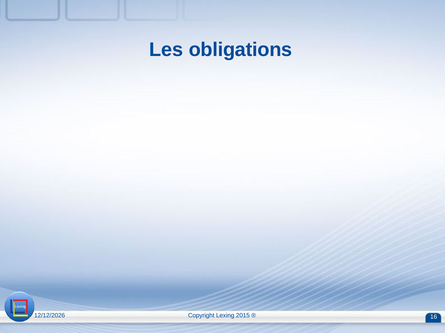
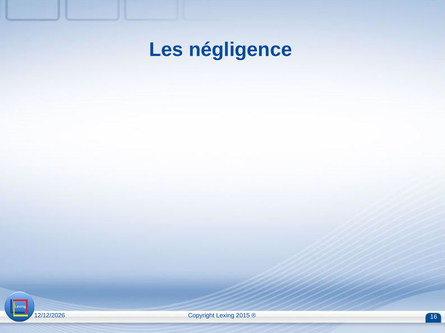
obligations: obligations -> négligence (240, 50)
